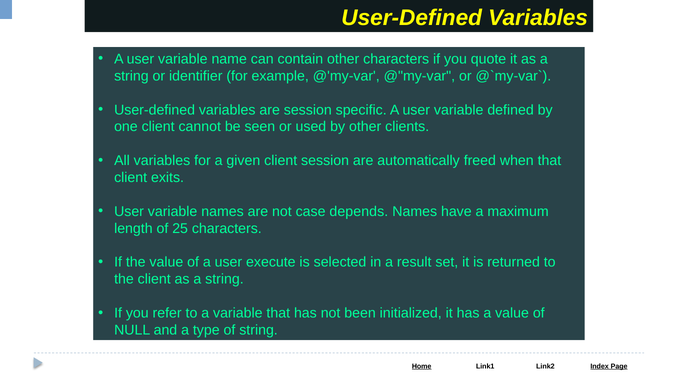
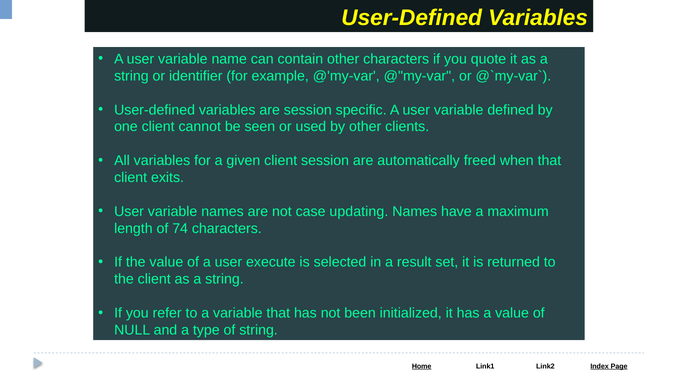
depends: depends -> updating (359, 212)
25: 25 -> 74 (180, 229)
